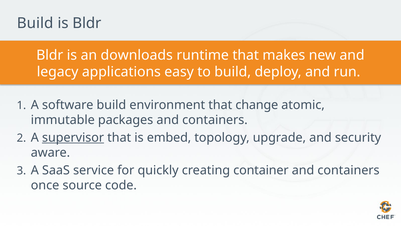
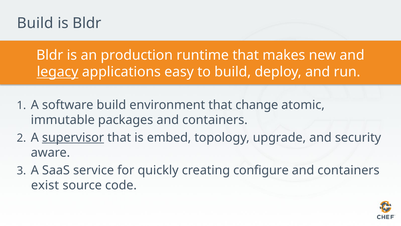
downloads: downloads -> production (137, 55)
legacy underline: none -> present (58, 72)
container: container -> configure (261, 170)
once: once -> exist (45, 185)
